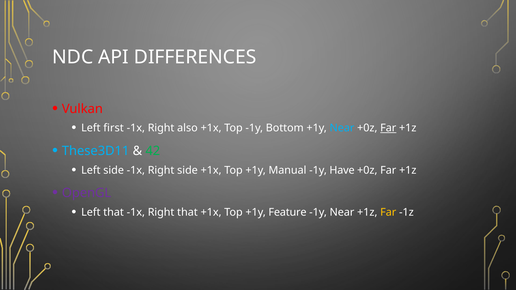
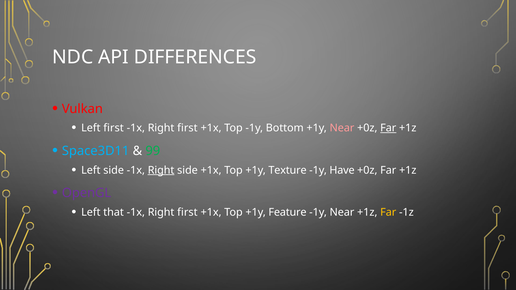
also: also -> first (187, 128)
Near colour: light blue -> pink (342, 128)
These3D11: These3D11 -> Space3D11 (96, 151)
42: 42 -> 99 (153, 151)
Right underline: none -> present (161, 170)
Manual: Manual -> Texture (288, 170)
that: that -> first (187, 212)
